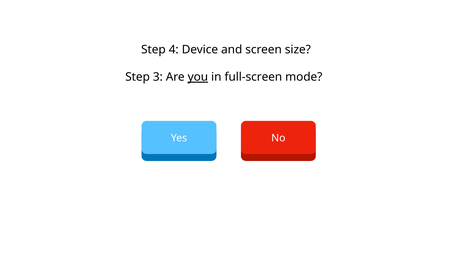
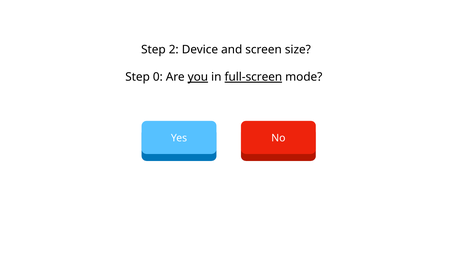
4: 4 -> 2 (174, 50)
3: 3 -> 0 (158, 77)
full-screen underline: none -> present (253, 77)
